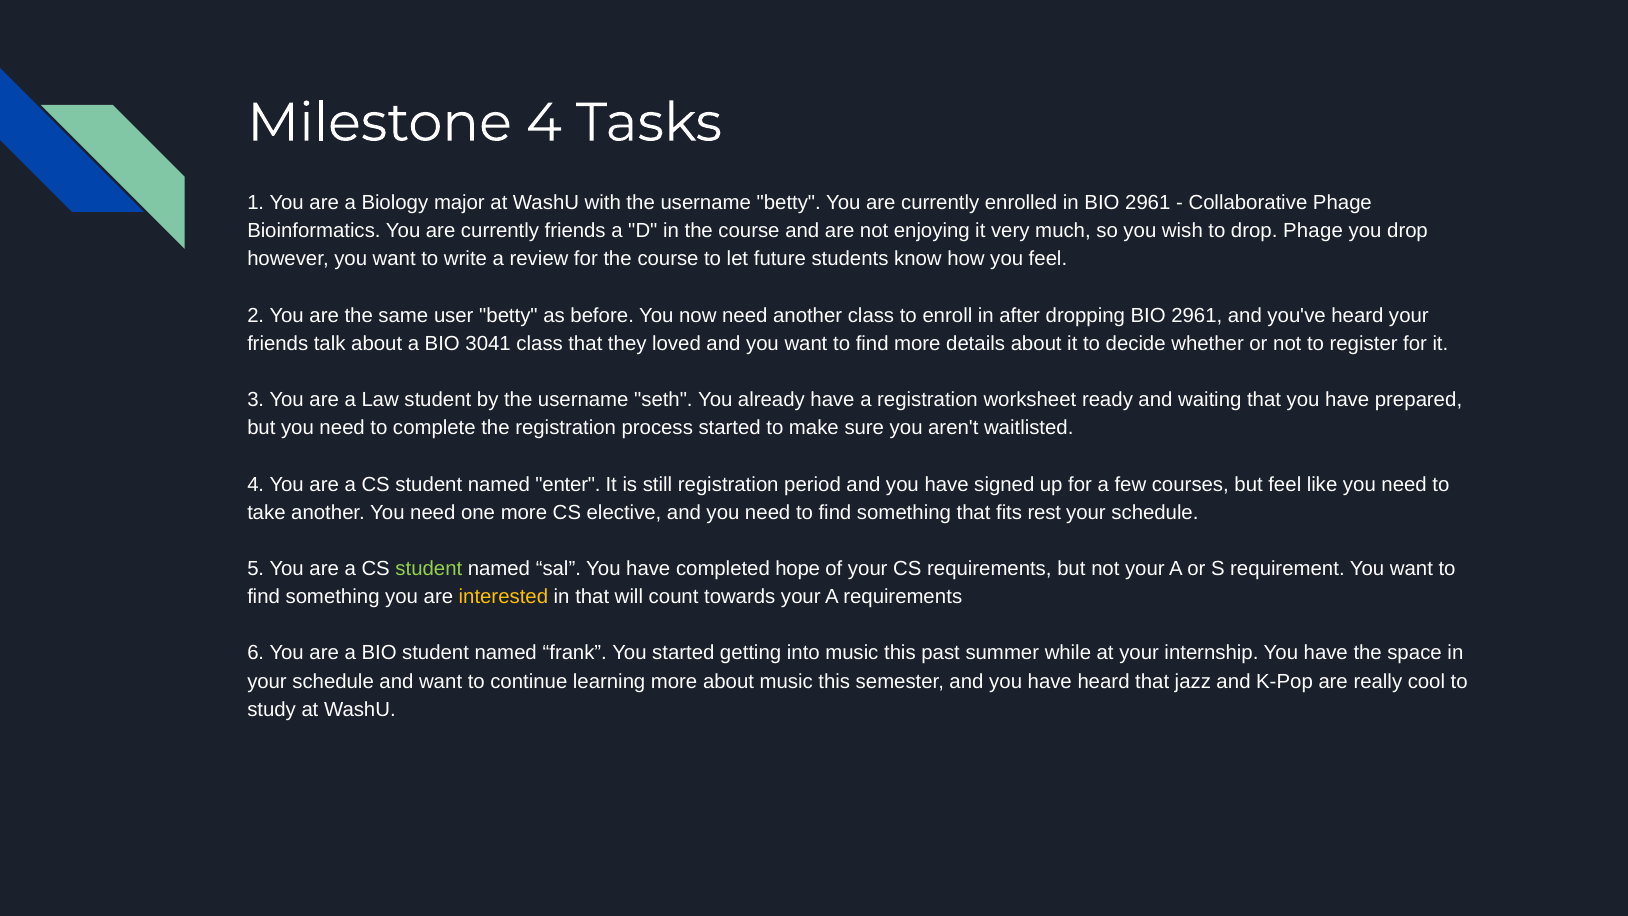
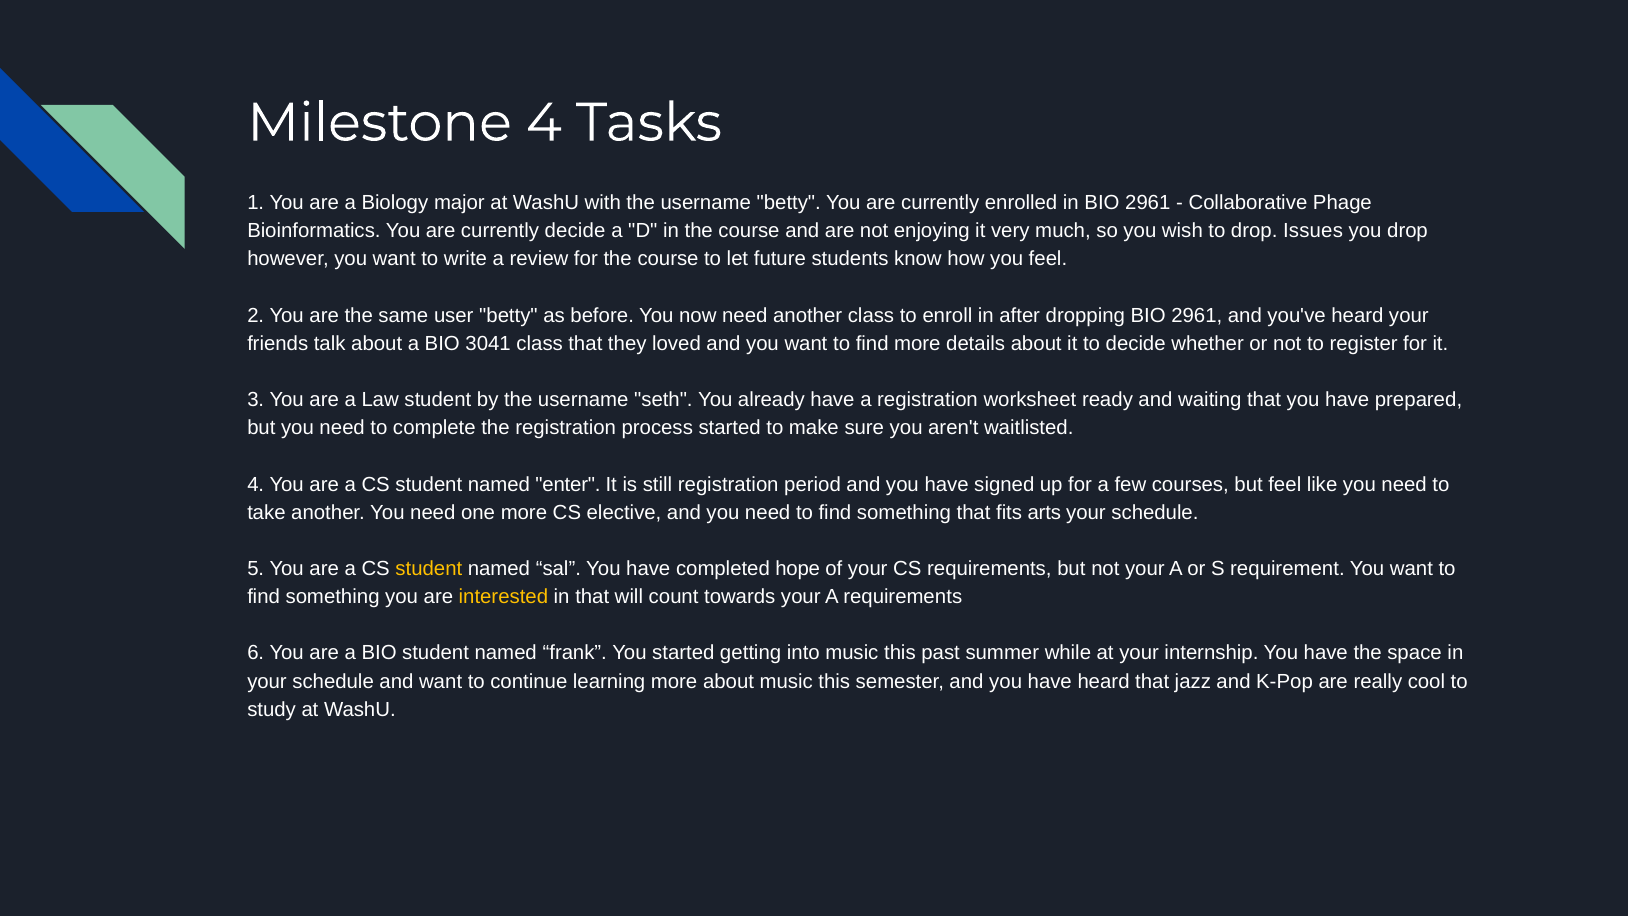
currently friends: friends -> decide (575, 231)
drop Phage: Phage -> Issues (1313, 231)
rest: rest -> arts (1044, 512)
student colour: light green -> yellow (429, 569)
